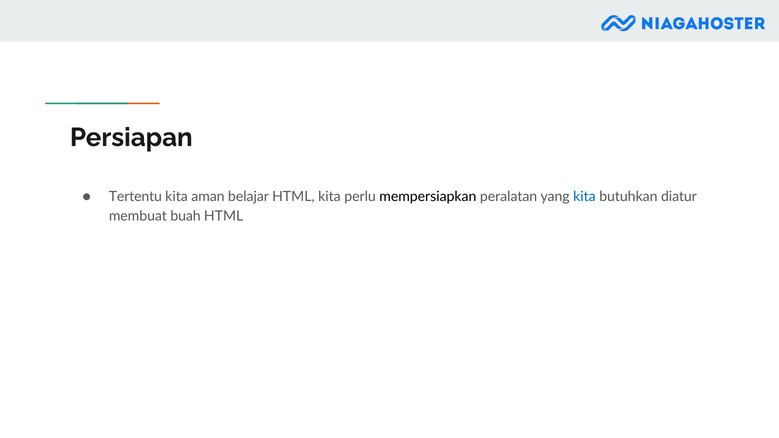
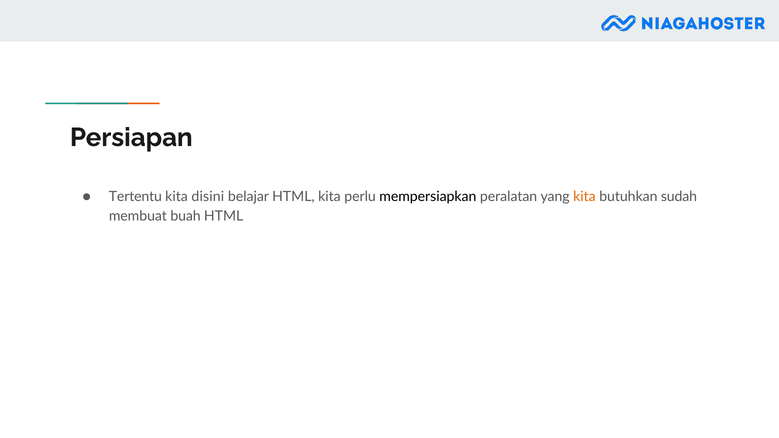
aman: aman -> disini (208, 197)
kita colour: blue -> orange (584, 197)
diatur: diatur -> sudah (679, 197)
